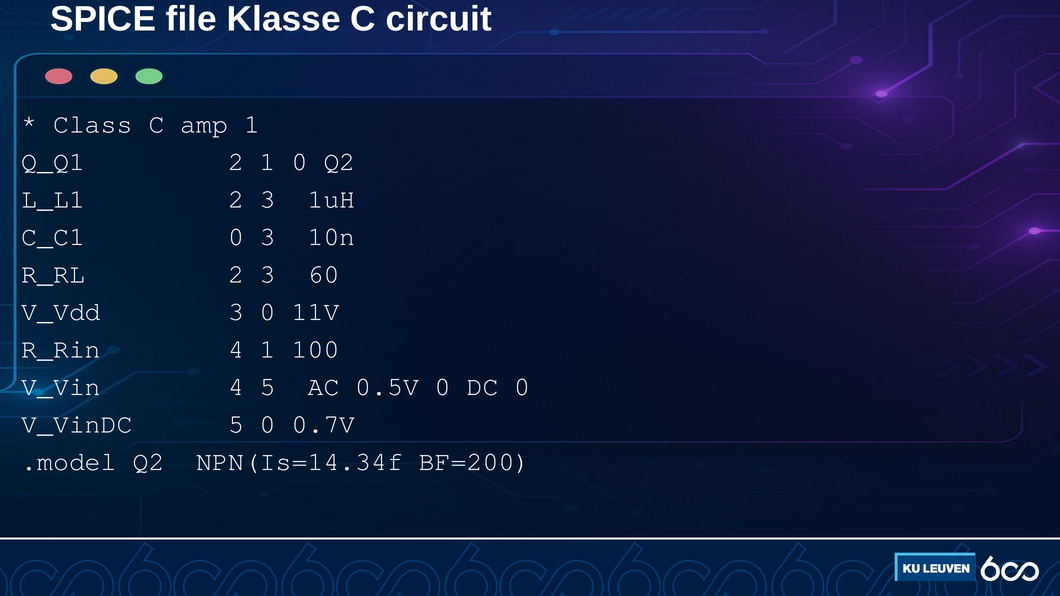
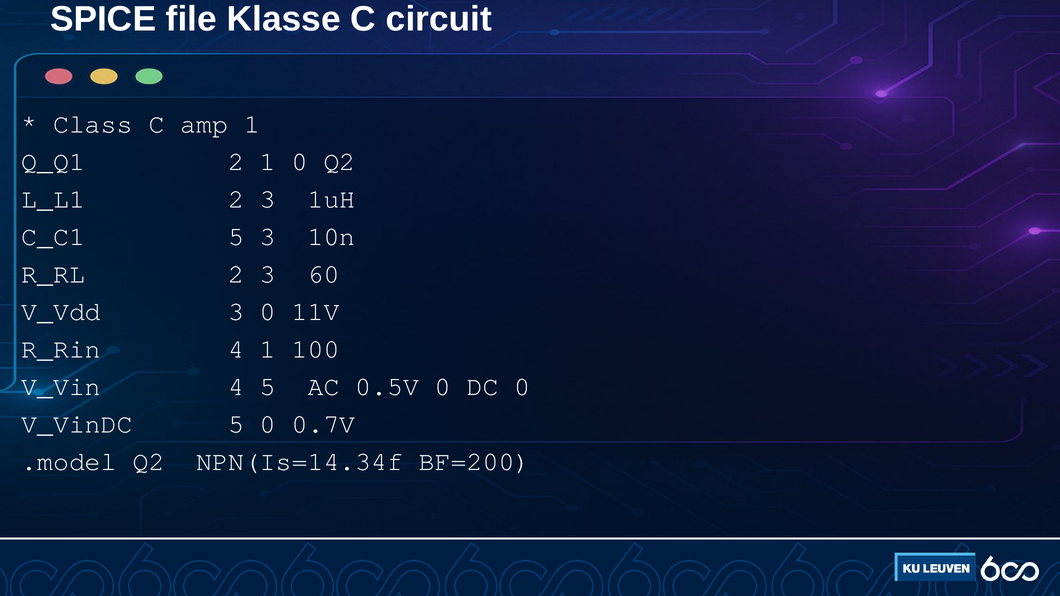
C_C1 0: 0 -> 5 (236, 237)
